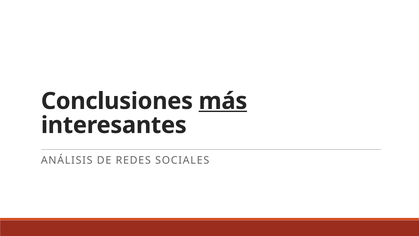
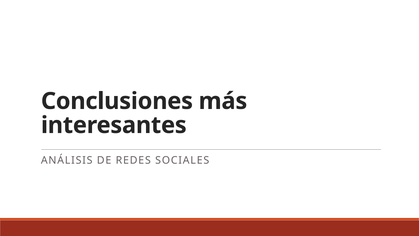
más underline: present -> none (223, 101)
